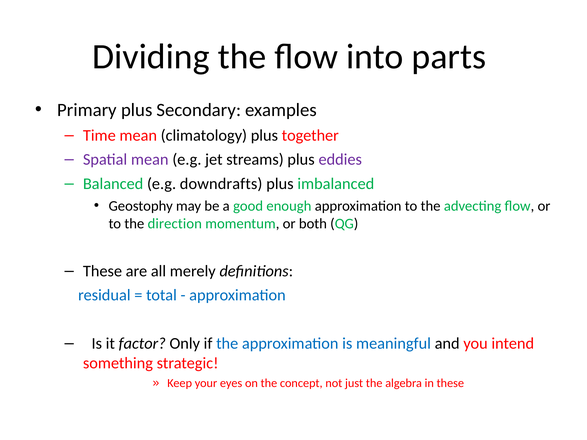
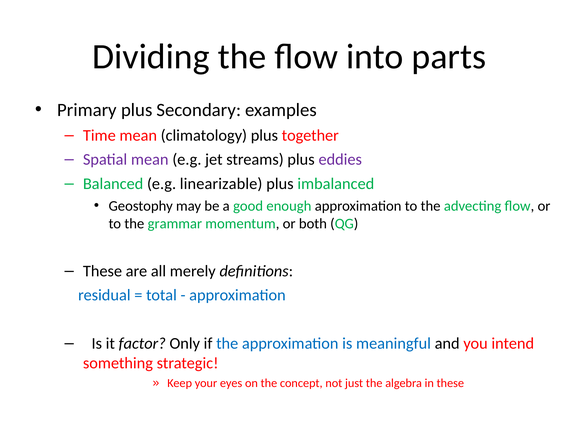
downdrafts: downdrafts -> linearizable (221, 184)
direction: direction -> grammar (175, 224)
